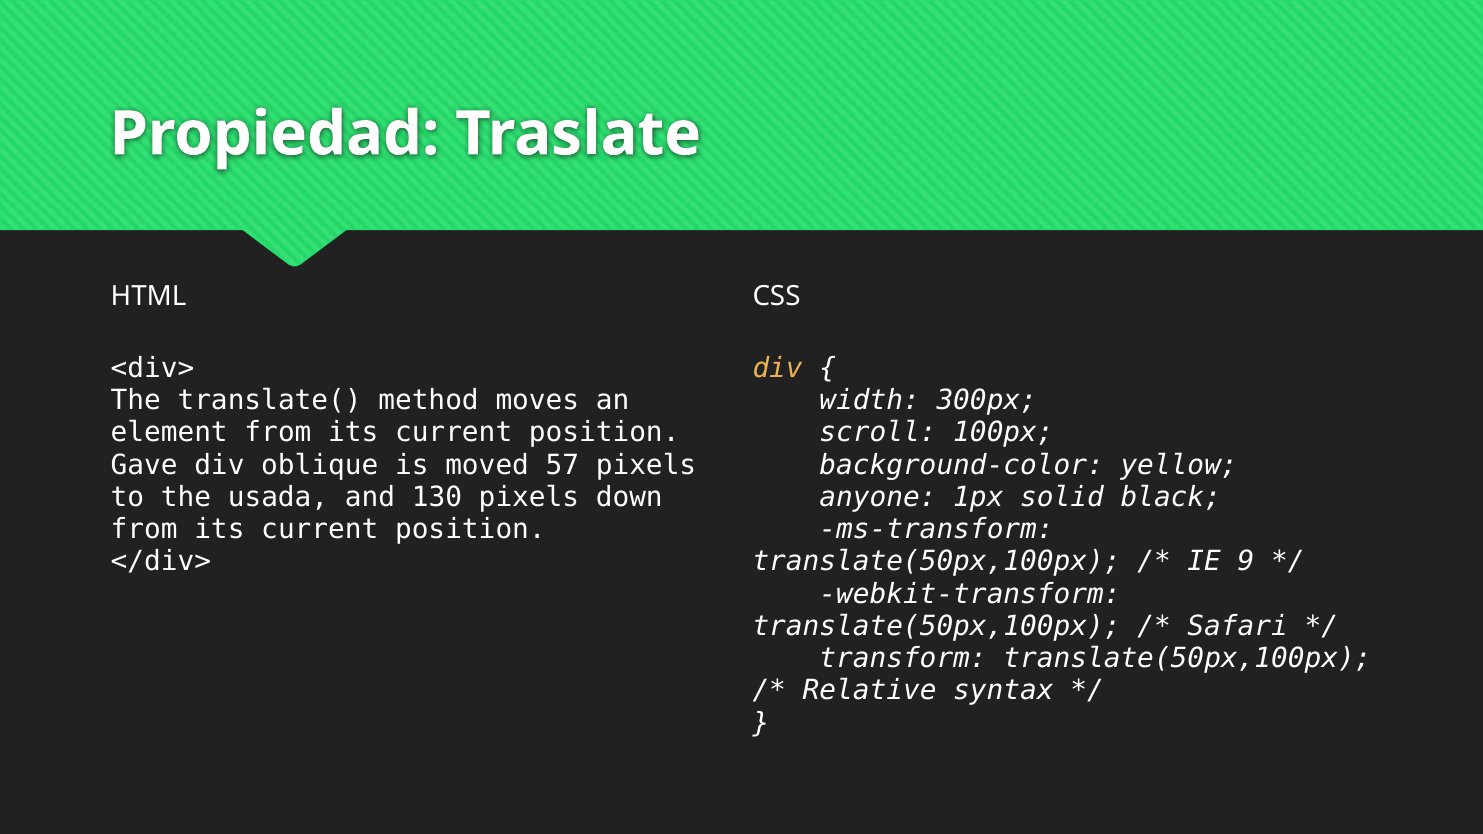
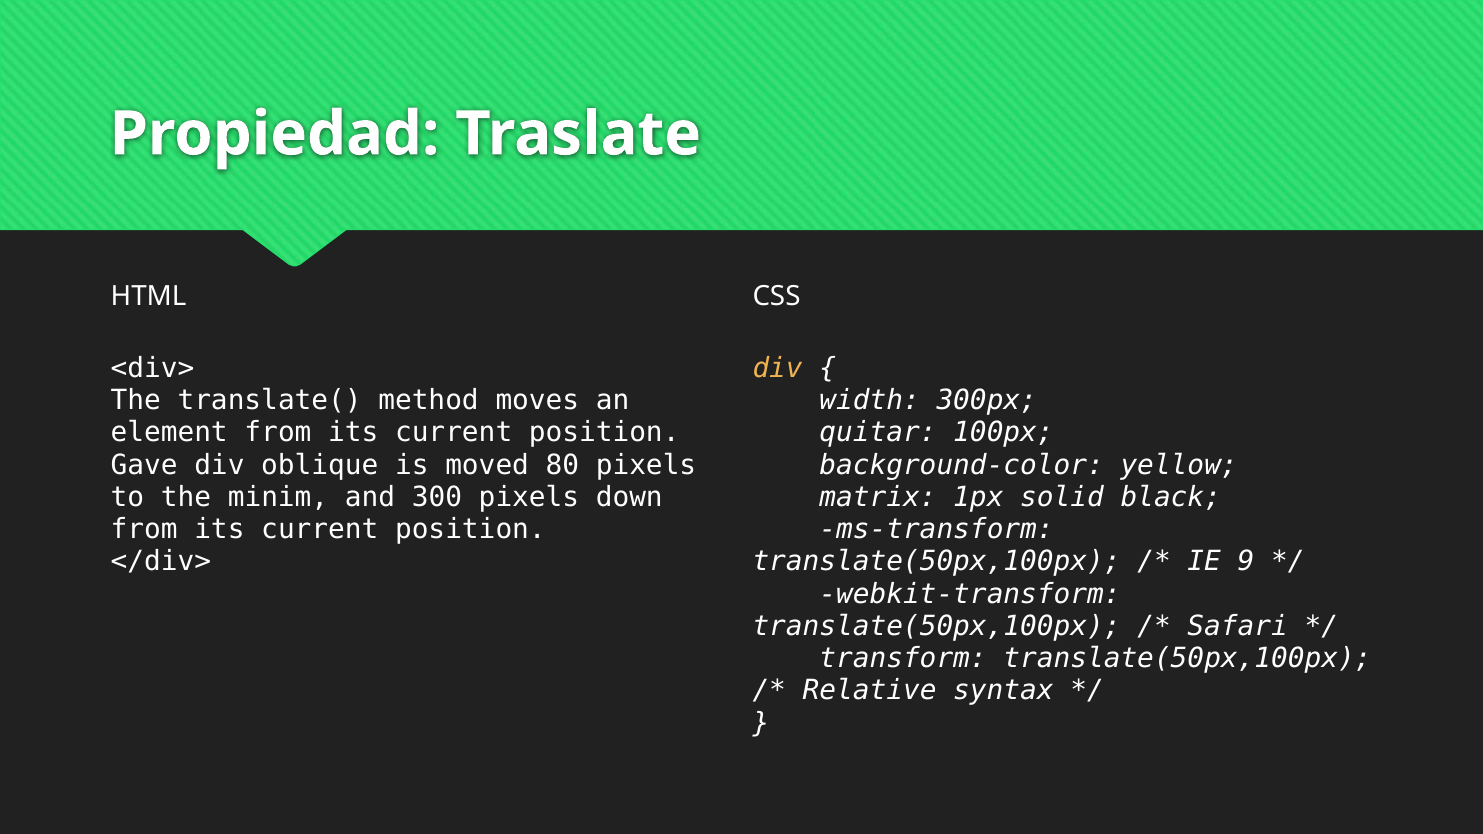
scroll: scroll -> quitar (878, 433)
57: 57 -> 80 (562, 465)
usada: usada -> minim (278, 497)
130: 130 -> 300 (437, 497)
anyone: anyone -> matrix (878, 497)
